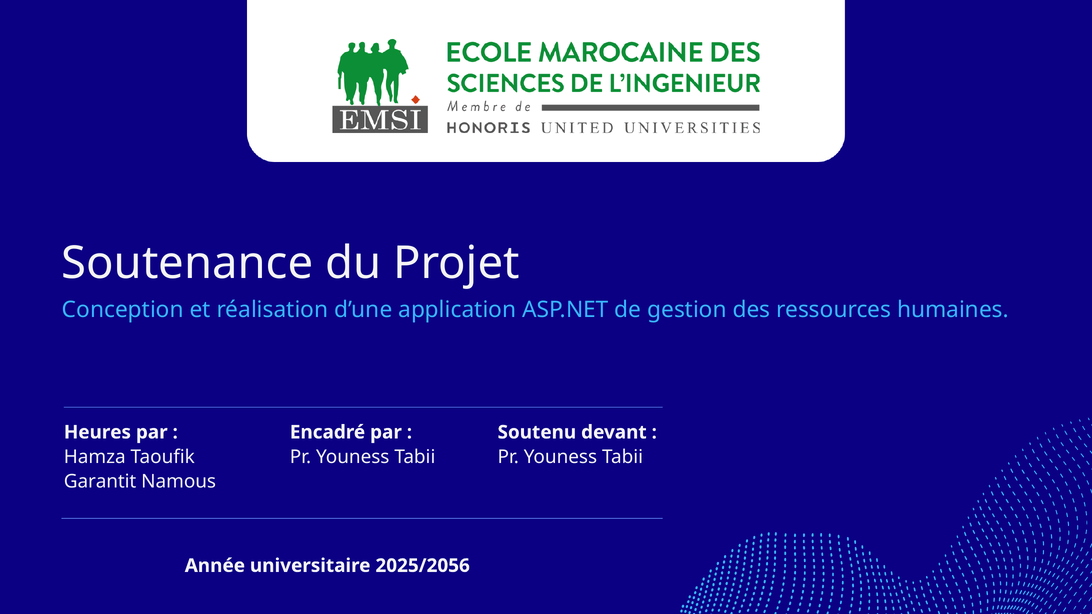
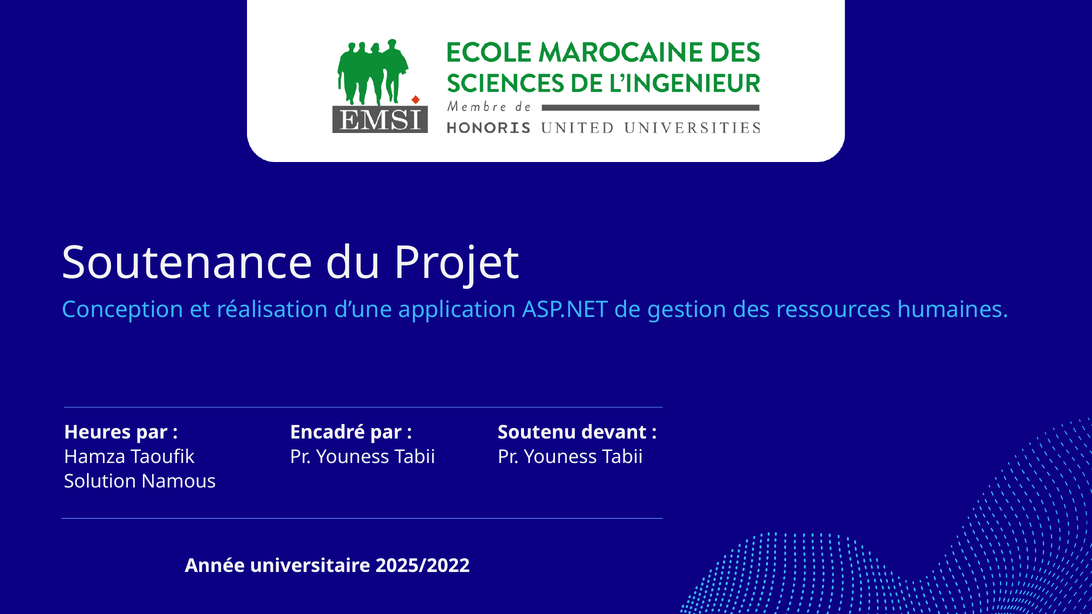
Garantit: Garantit -> Solution (100, 482)
2025/2056: 2025/2056 -> 2025/2022 (423, 566)
